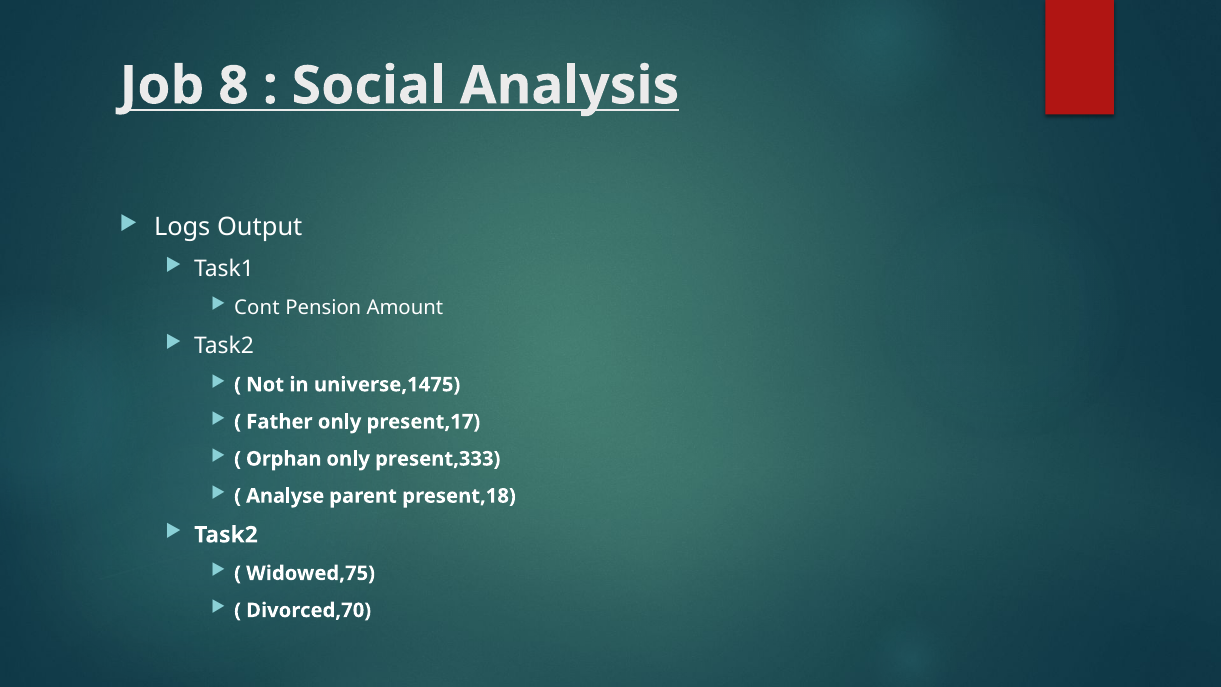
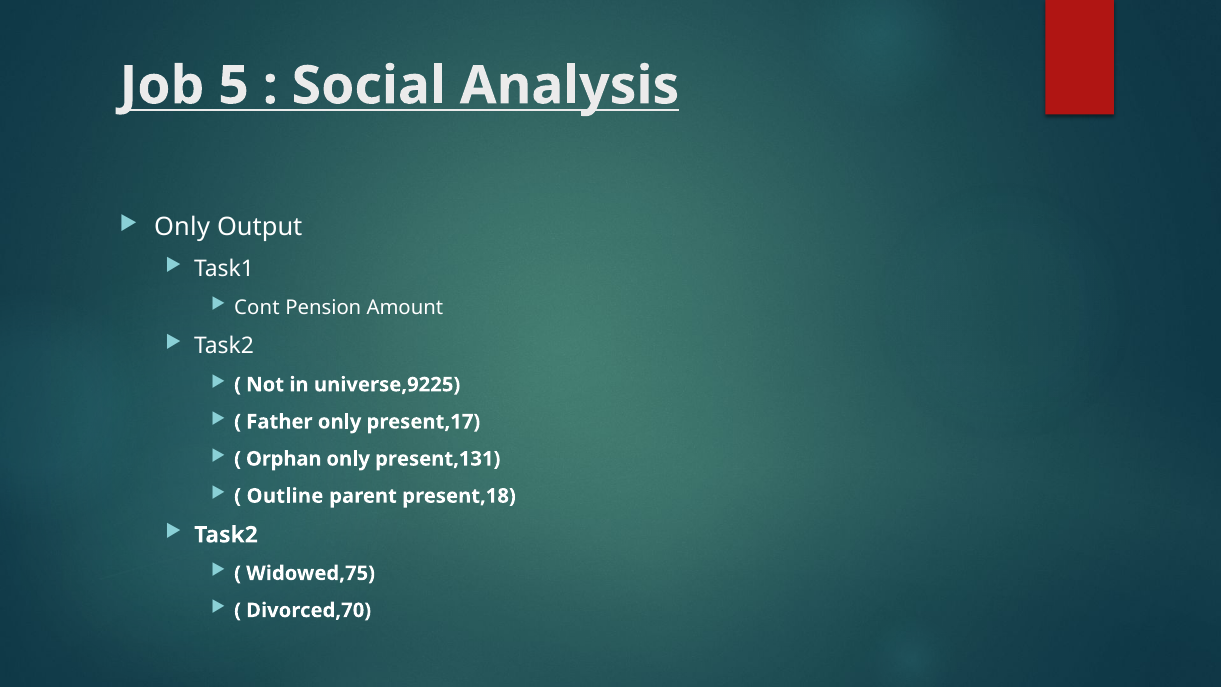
8: 8 -> 5 (234, 86)
Logs: Logs -> Only (182, 227)
universe,1475: universe,1475 -> universe,9225 (387, 385)
present,333: present,333 -> present,131 (438, 459)
Analyse: Analyse -> Outline (285, 496)
